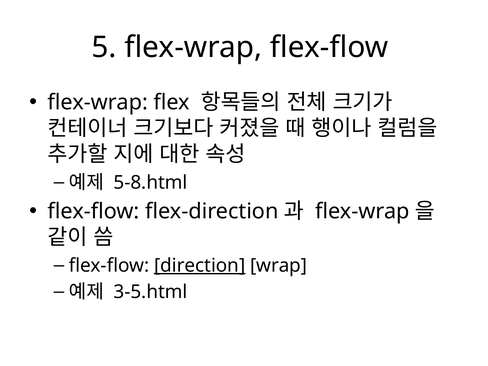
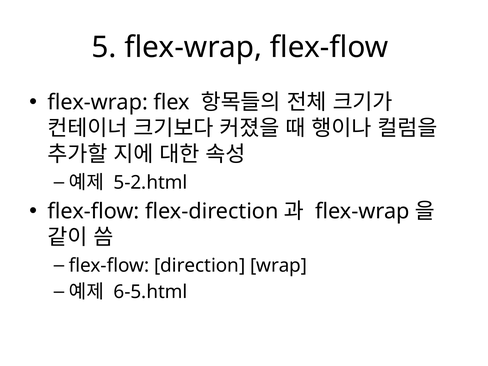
5-8.html: 5-8.html -> 5-2.html (151, 182)
direction underline: present -> none (200, 265)
3-5.html: 3-5.html -> 6-5.html (151, 292)
